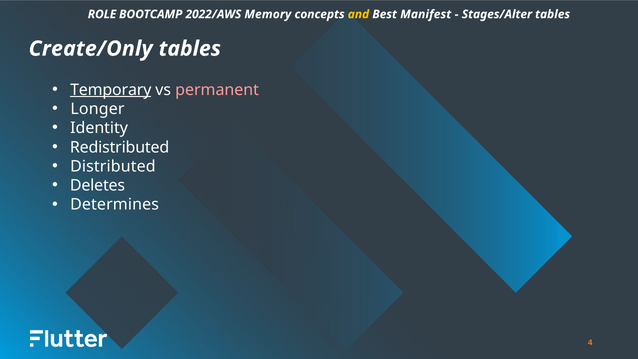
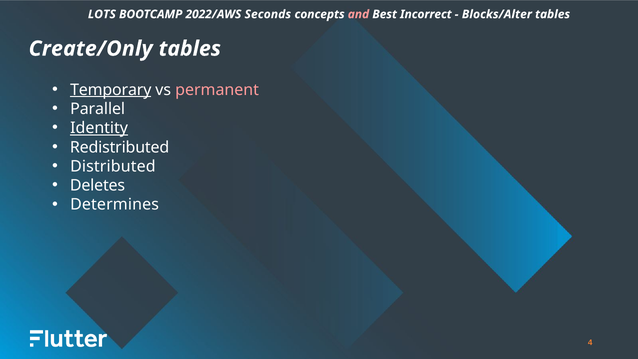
ROLE: ROLE -> LOTS (102, 14)
Memory: Memory -> Seconds (268, 14)
and colour: yellow -> pink (358, 14)
Manifest: Manifest -> Incorrect (426, 14)
Stages/Alter: Stages/Alter -> Blocks/Alter (497, 14)
Longer: Longer -> Parallel (98, 109)
Identity underline: none -> present (99, 128)
